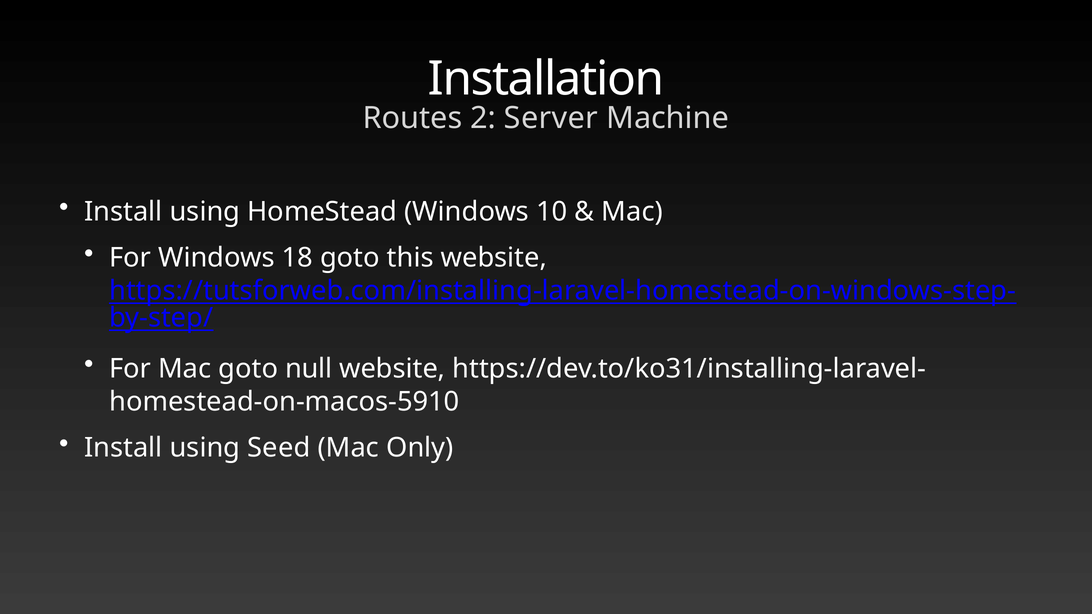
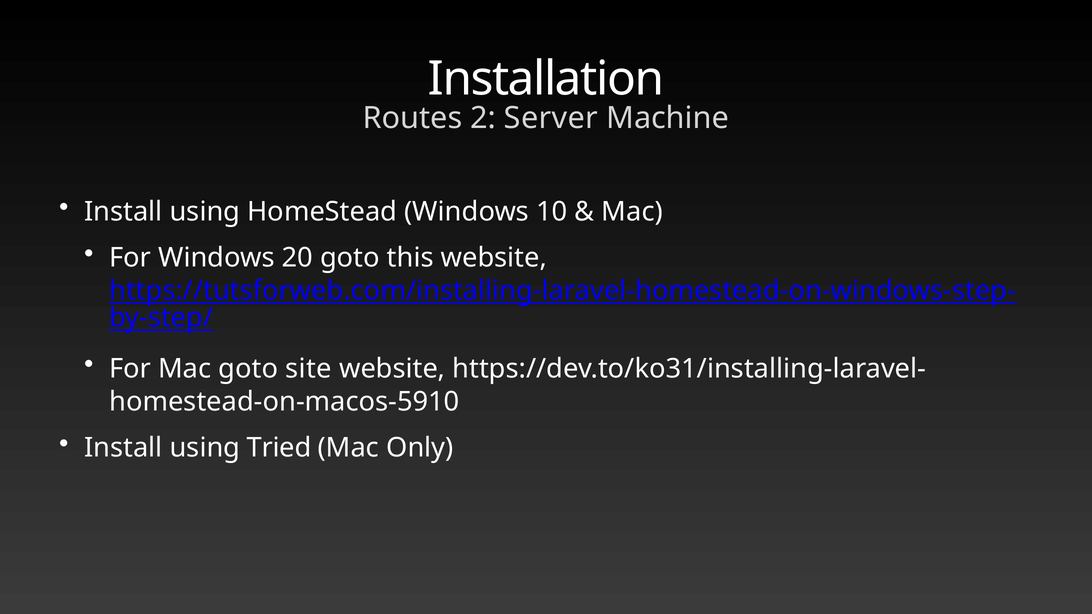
18: 18 -> 20 (297, 258)
null: null -> site (308, 369)
Seed: Seed -> Tried (279, 448)
